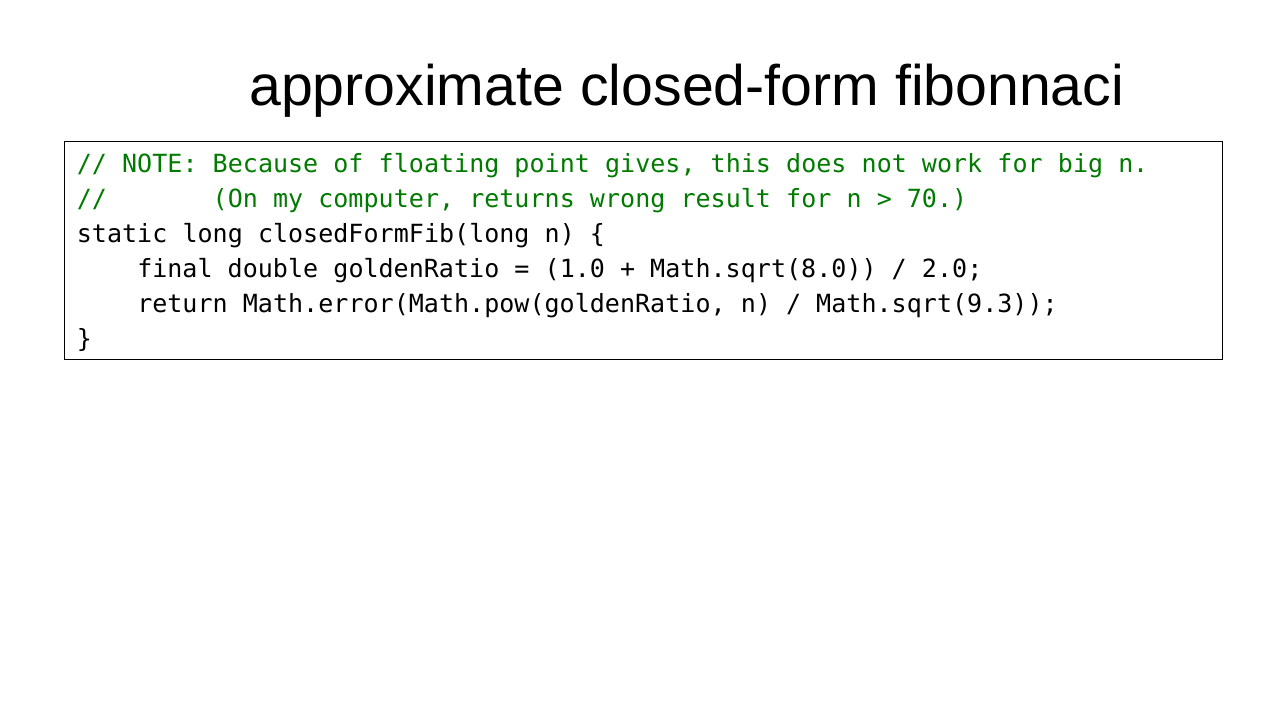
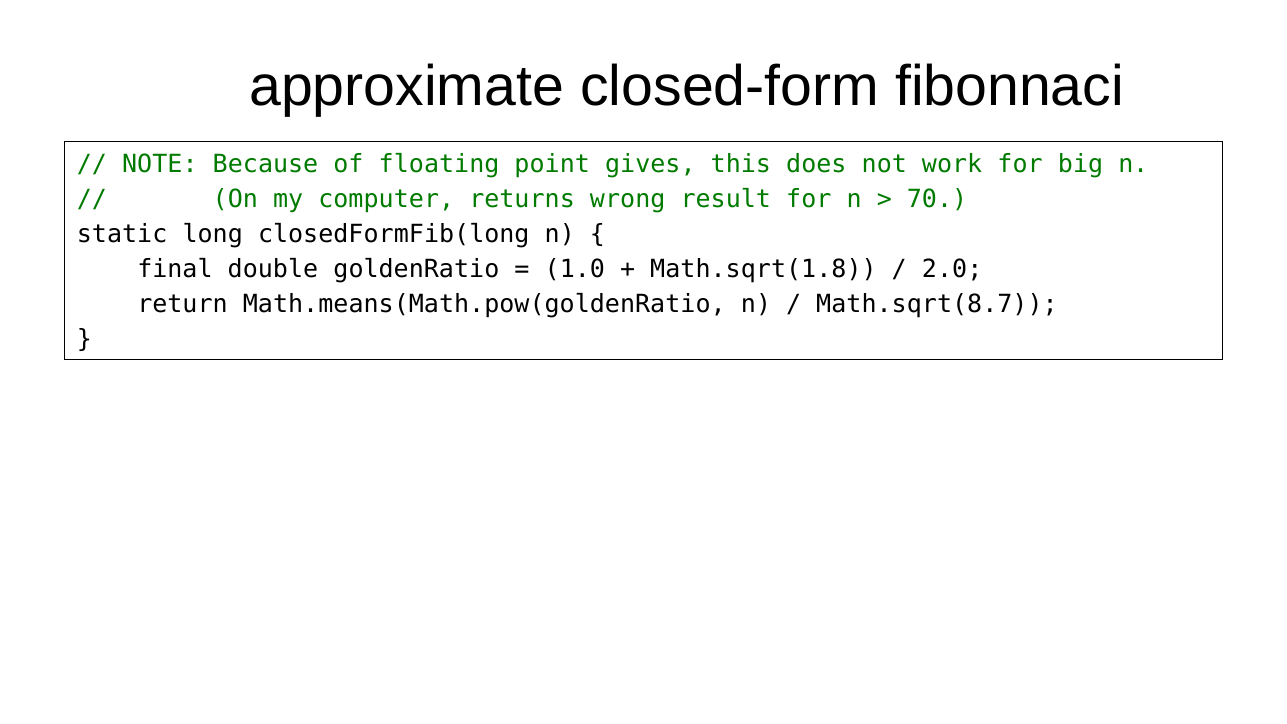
Math.sqrt(8.0: Math.sqrt(8.0 -> Math.sqrt(1.8 (763, 270)
Math.error(Math.pow(goldenRatio: Math.error(Math.pow(goldenRatio -> Math.means(Math.pow(goldenRatio (484, 305)
Math.sqrt(9.3: Math.sqrt(9.3 -> Math.sqrt(8.7 (937, 305)
